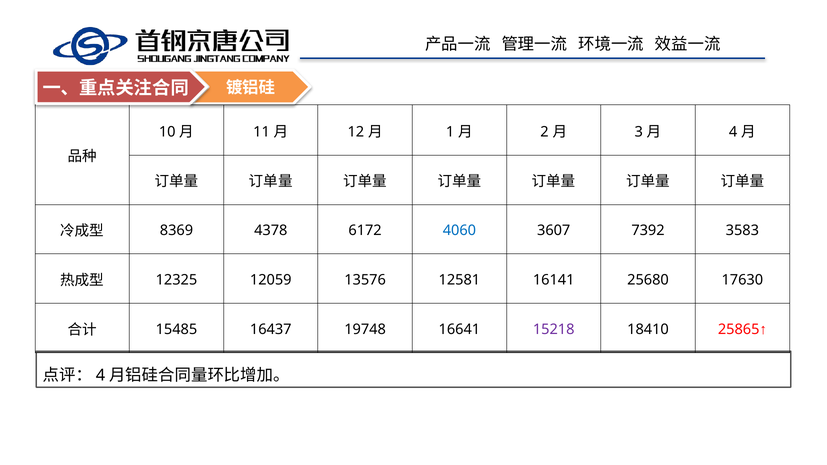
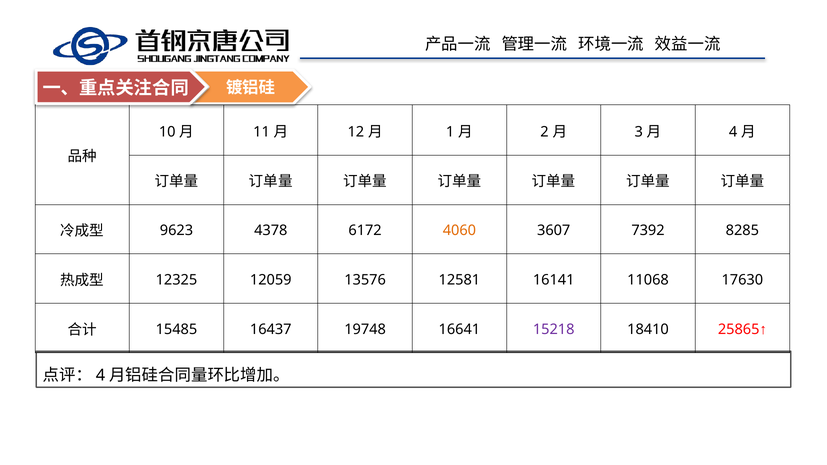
8369: 8369 -> 9623 (176, 230)
4060 colour: blue -> orange (459, 230)
3583: 3583 -> 8285 (742, 230)
25680: 25680 -> 11068 (648, 280)
